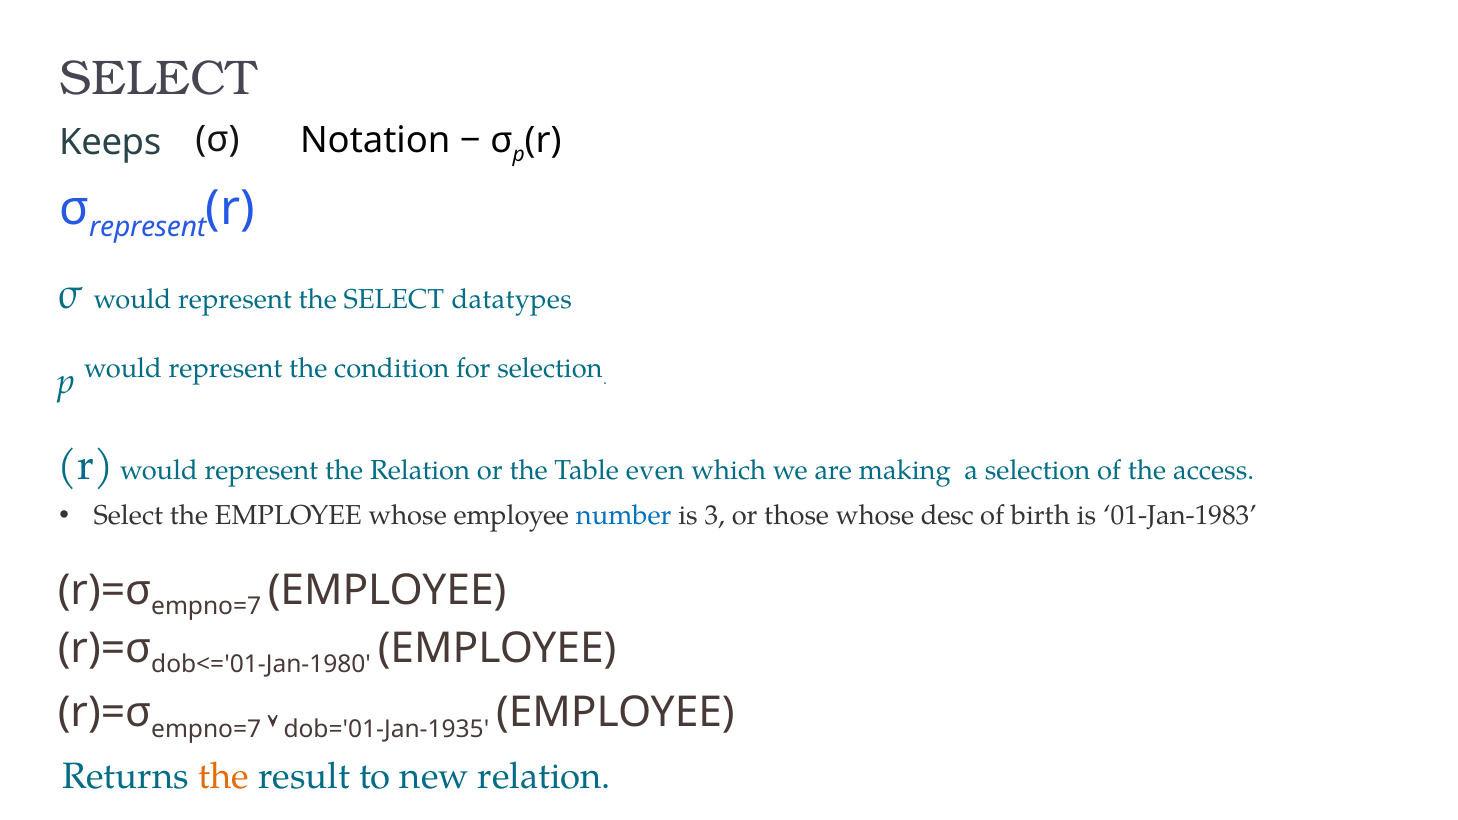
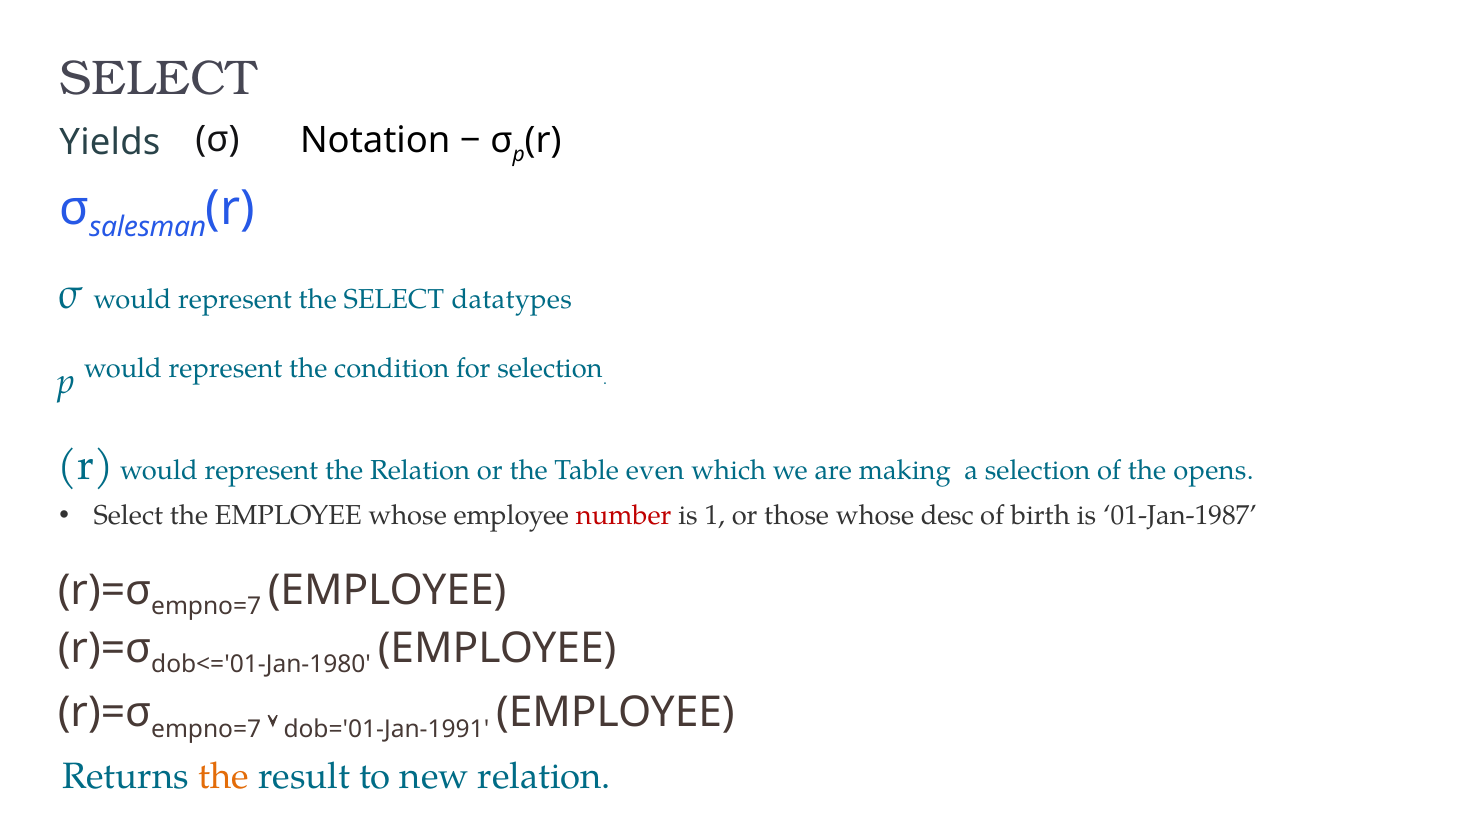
Keeps: Keeps -> Yields (110, 143)
σ represent: represent -> salesman (148, 227)
access: access -> opens (1214, 471)
number colour: blue -> red (624, 516)
3: 3 -> 1 (715, 516)
01-Jan-1983: 01-Jan-1983 -> 01-Jan-1987 (1180, 516)
dob='01-Jan-1935: dob='01-Jan-1935 -> dob='01-Jan-1991 (386, 729)
